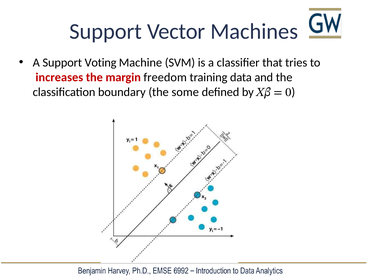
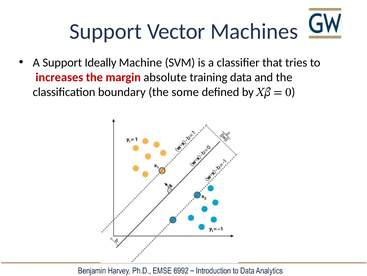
Voting: Voting -> Ideally (101, 62)
freedom: freedom -> absolute (165, 77)
